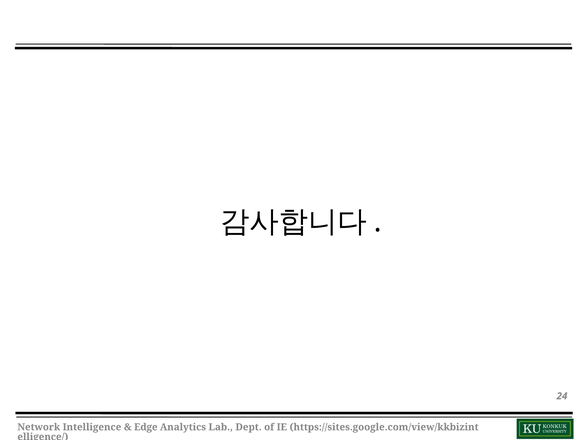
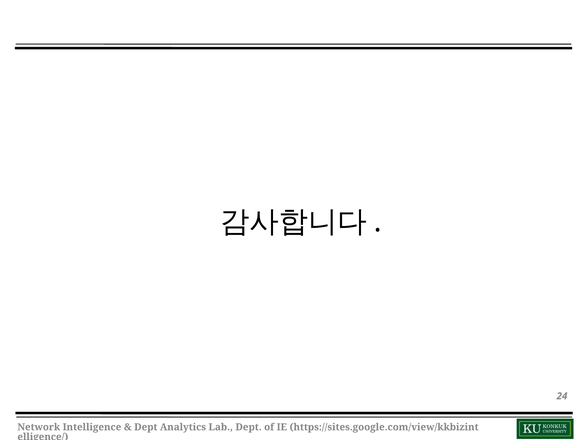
Edge: Edge -> Dept (146, 427)
